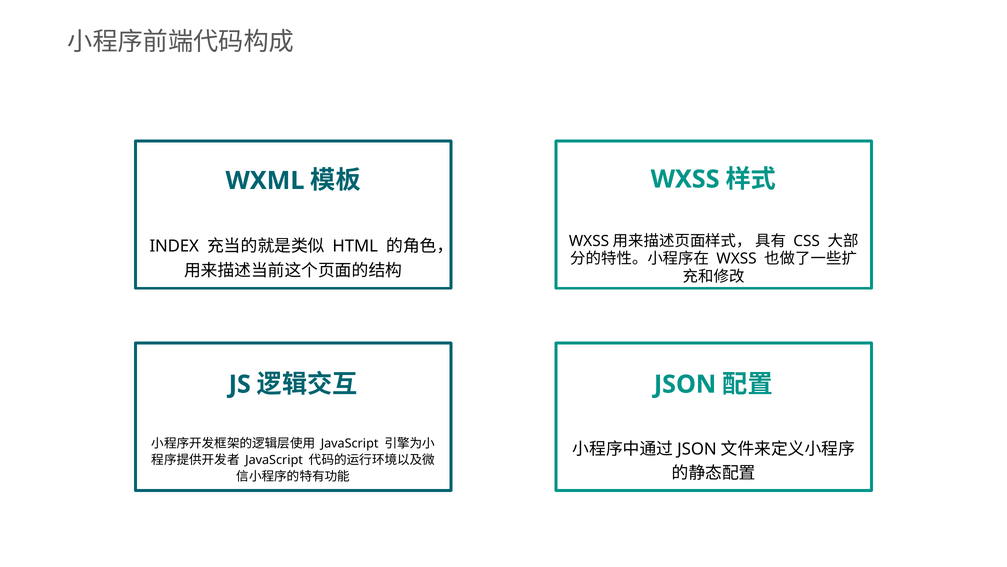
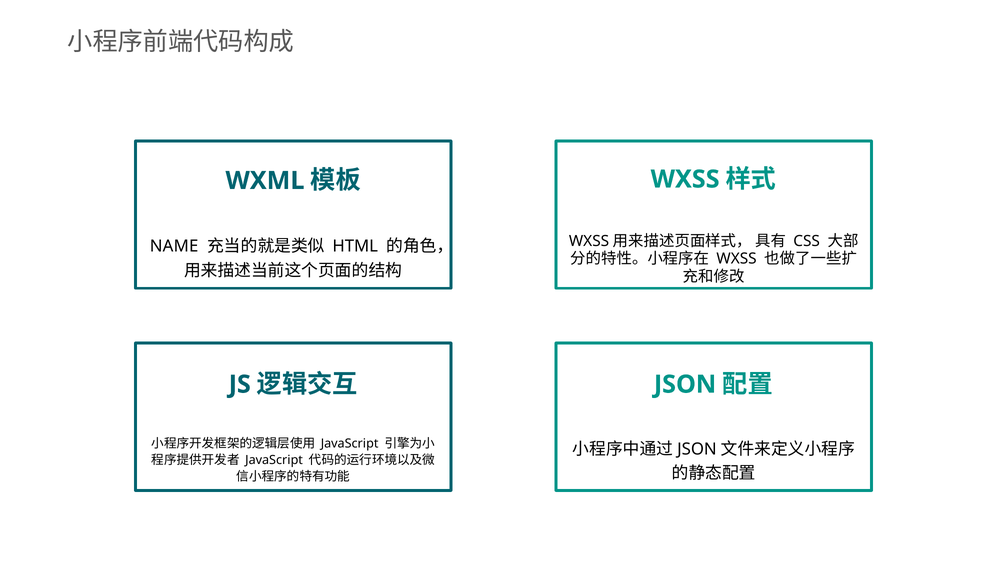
INDEX: INDEX -> NAME (174, 246)
